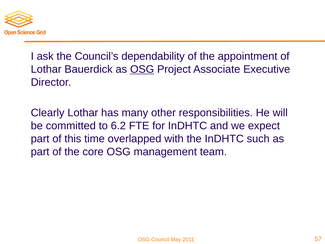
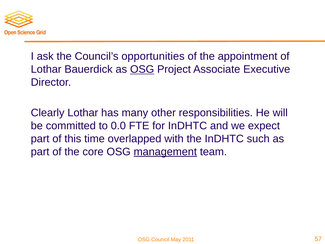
dependability: dependability -> opportunities (153, 56)
6.2: 6.2 -> 0.0 (118, 126)
management underline: none -> present (165, 152)
